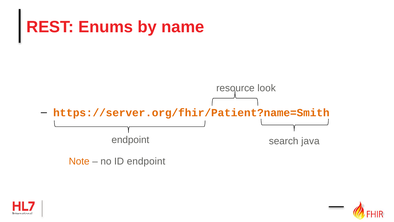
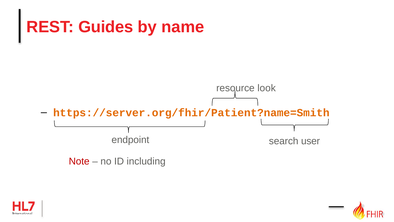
Enums: Enums -> Guides (106, 27)
java: java -> user (311, 141)
Note colour: orange -> red (79, 161)
ID endpoint: endpoint -> including (146, 161)
